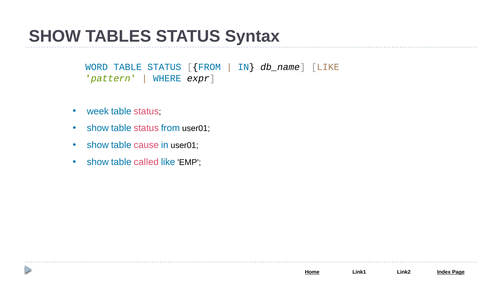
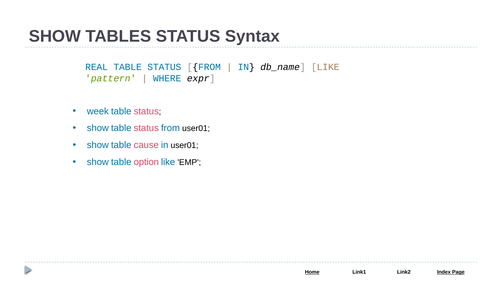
WORD: WORD -> REAL (97, 67)
called: called -> option (146, 162)
